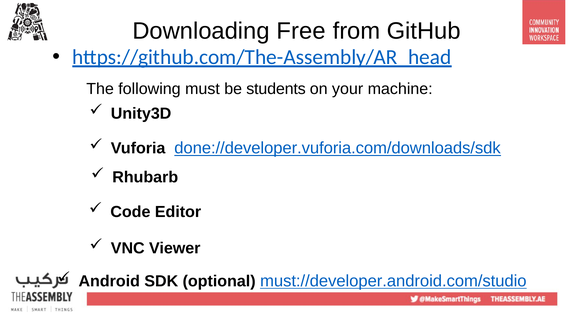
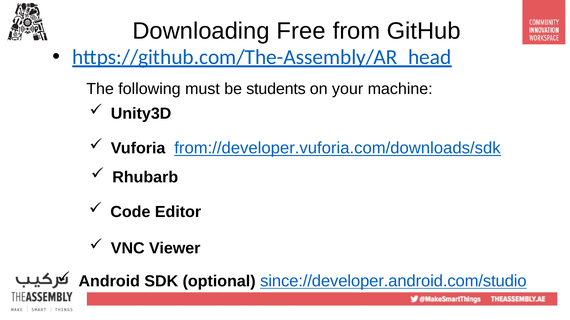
done://developer.vuforia.com/downloads/sdk: done://developer.vuforia.com/downloads/sdk -> from://developer.vuforia.com/downloads/sdk (337, 148)
must://developer.android.com/studio: must://developer.android.com/studio -> since://developer.android.com/studio (393, 282)
